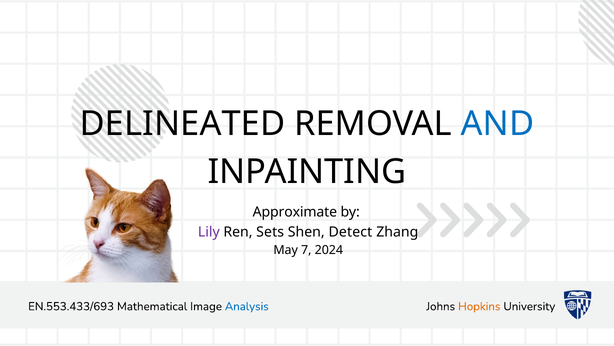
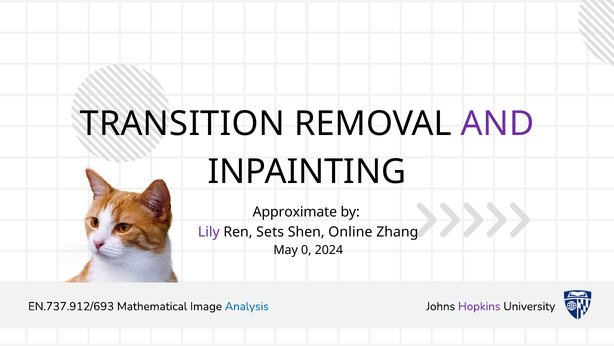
DELINEATED: DELINEATED -> TRANSITION (182, 124)
AND colour: blue -> purple (498, 124)
Detect: Detect -> Online (350, 232)
7: 7 -> 0 (306, 250)
EN.553.433/693: EN.553.433/693 -> EN.737.912/693 (71, 306)
Hopkins colour: orange -> purple (479, 306)
